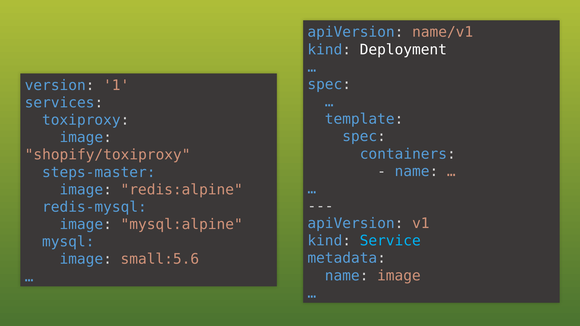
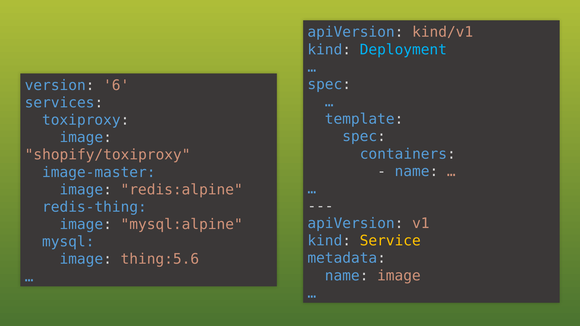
name/v1: name/v1 -> kind/v1 (443, 32)
Deployment colour: white -> light blue (403, 50)
1: 1 -> 6 (116, 85)
steps-master: steps-master -> image-master (99, 172)
redis-mysql: redis-mysql -> redis-thing (94, 207)
Service colour: light blue -> yellow (390, 241)
small:5.6: small:5.6 -> thing:5.6 (160, 259)
